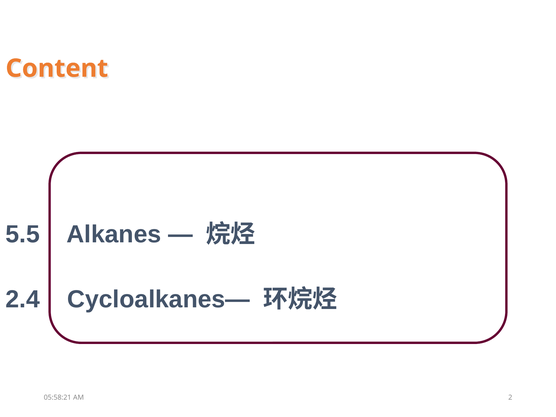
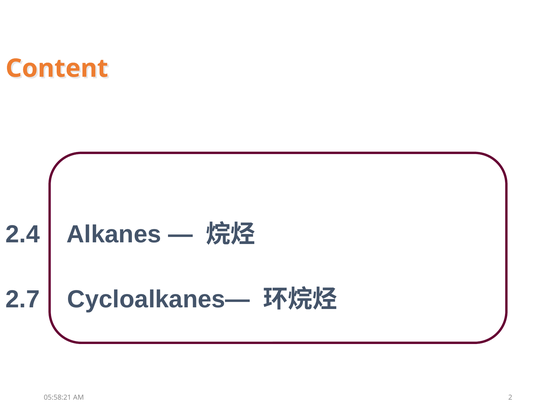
5.5: 5.5 -> 2.4 (23, 234)
2.4: 2.4 -> 2.7 (23, 299)
